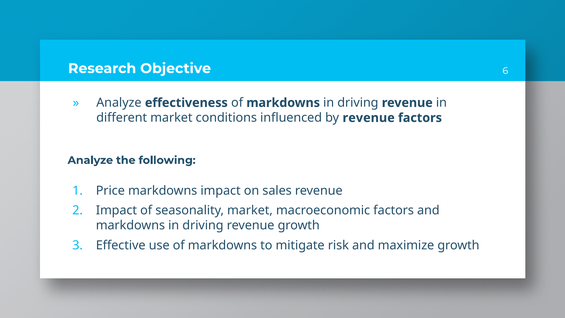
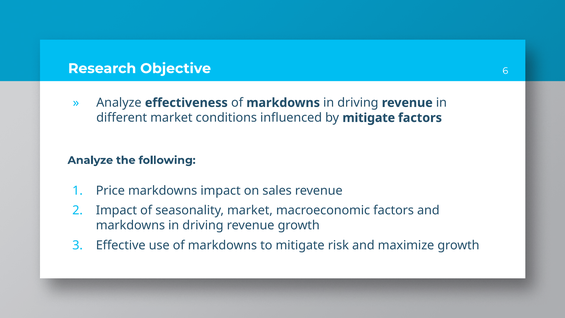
by revenue: revenue -> mitigate (369, 118)
